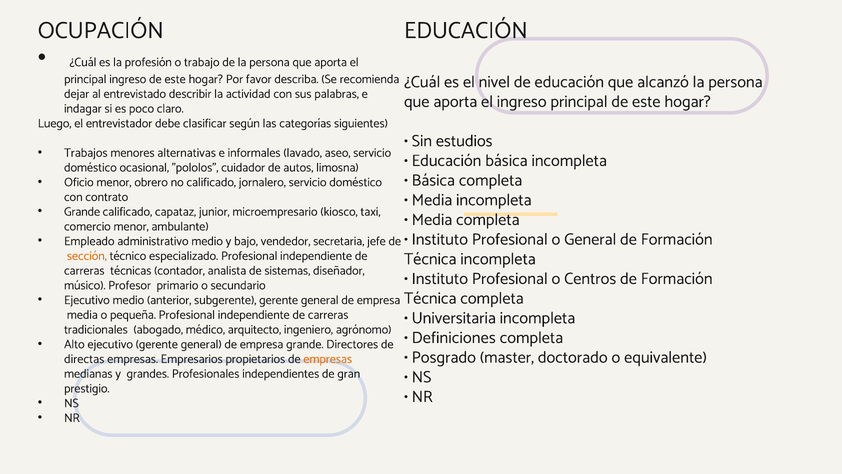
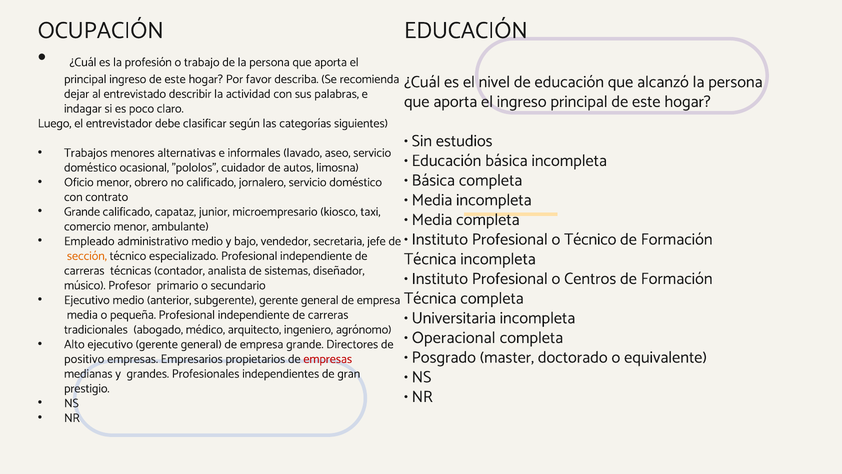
o General: General -> Técnico (590, 239)
Definiciones: Definiciones -> Operacional (454, 337)
directas: directas -> positivo (84, 359)
empresas colour: orange -> red (328, 359)
